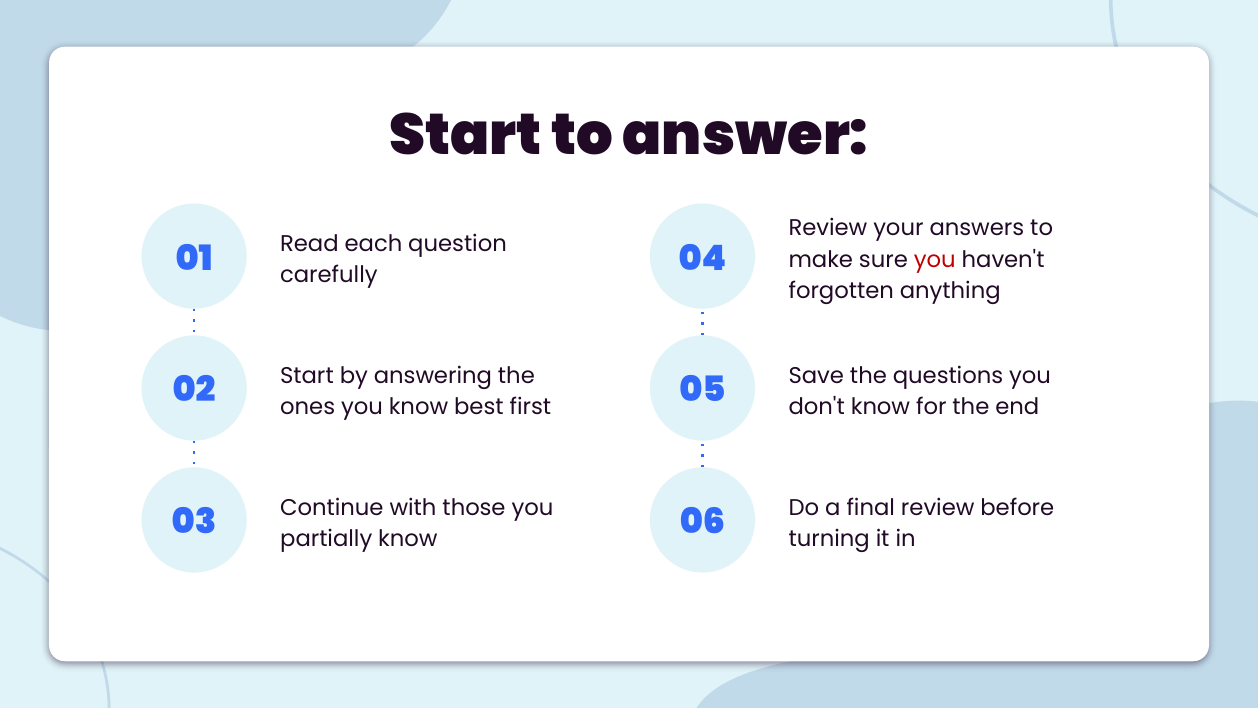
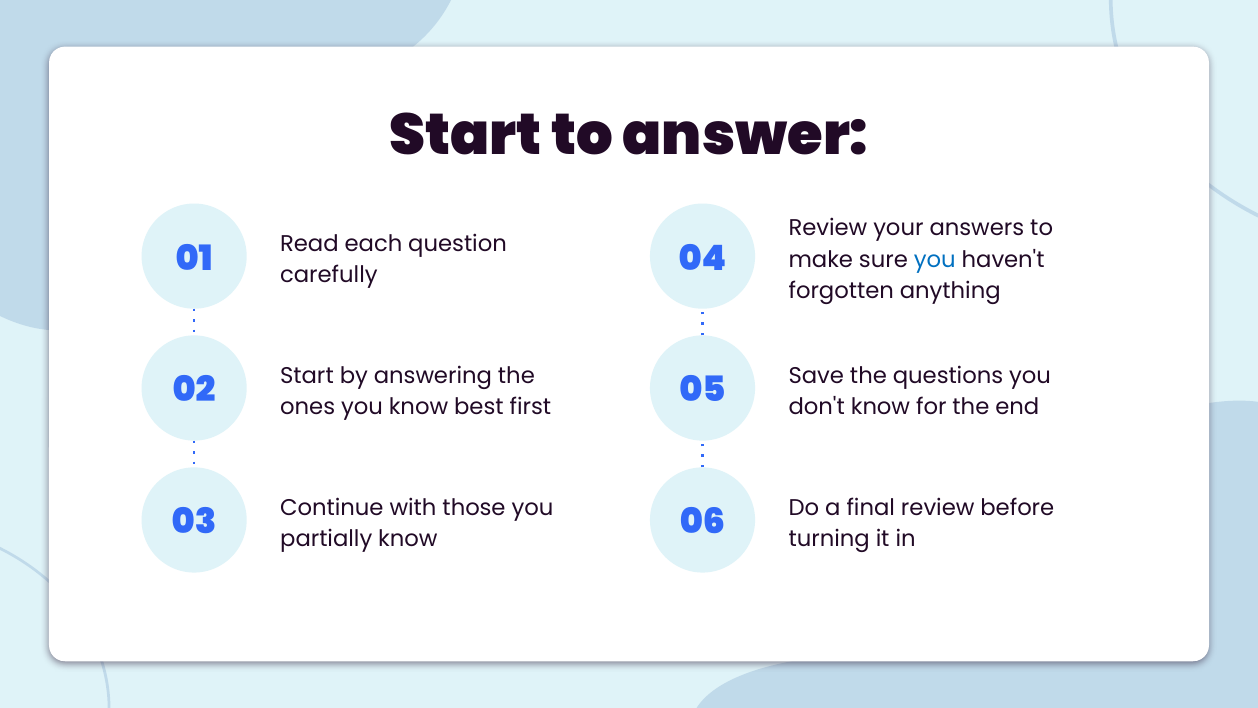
you colour: red -> blue (935, 260)
